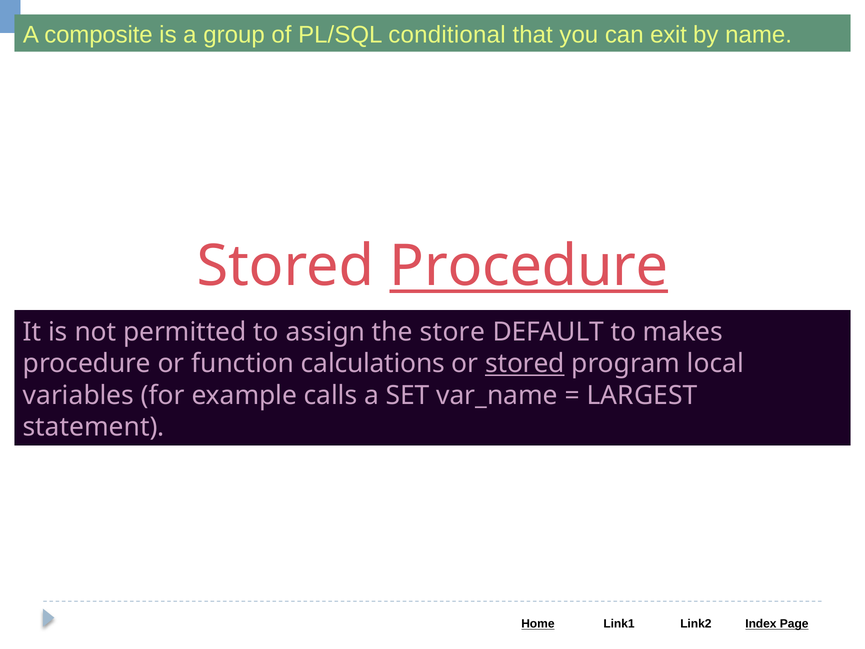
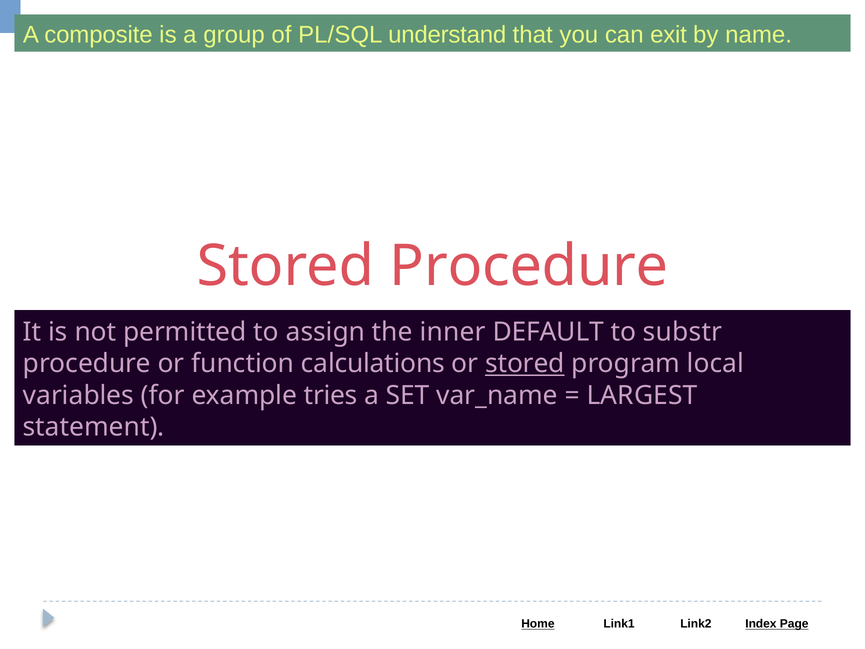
conditional: conditional -> understand (447, 35)
Procedure underline: present -> none (529, 266)
store: store -> inner (453, 332)
makes: makes -> substr (682, 332)
calls: calls -> tries (331, 395)
